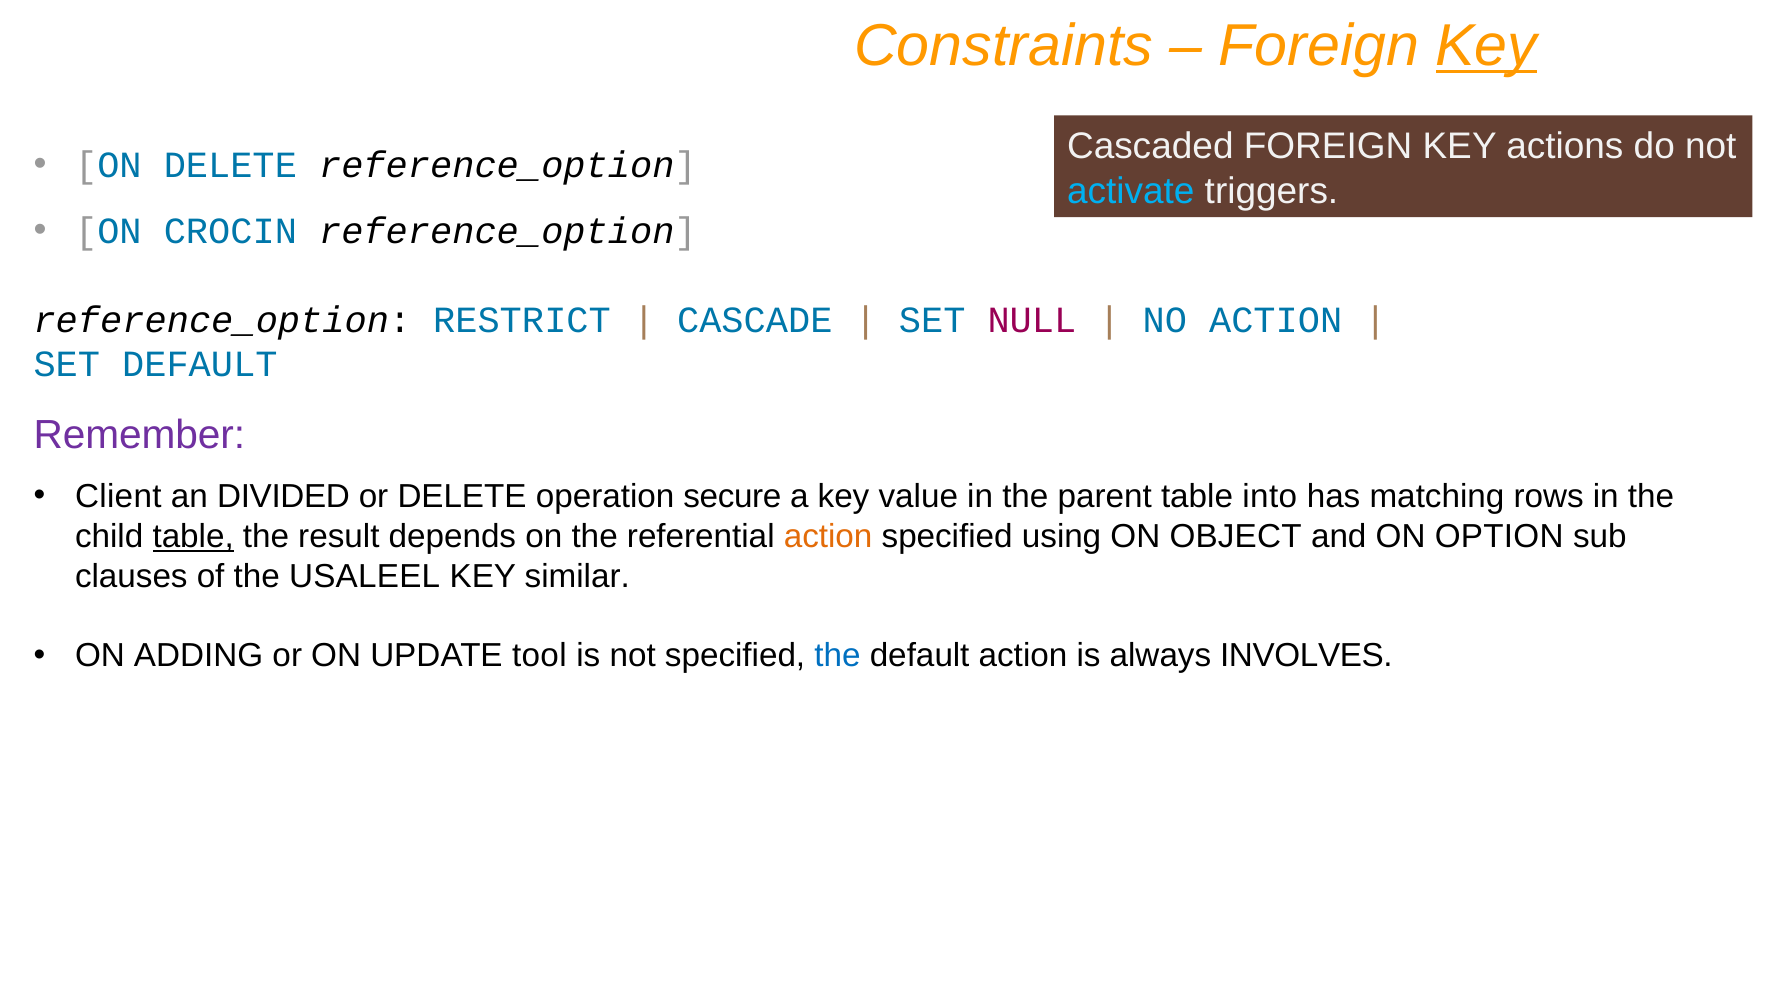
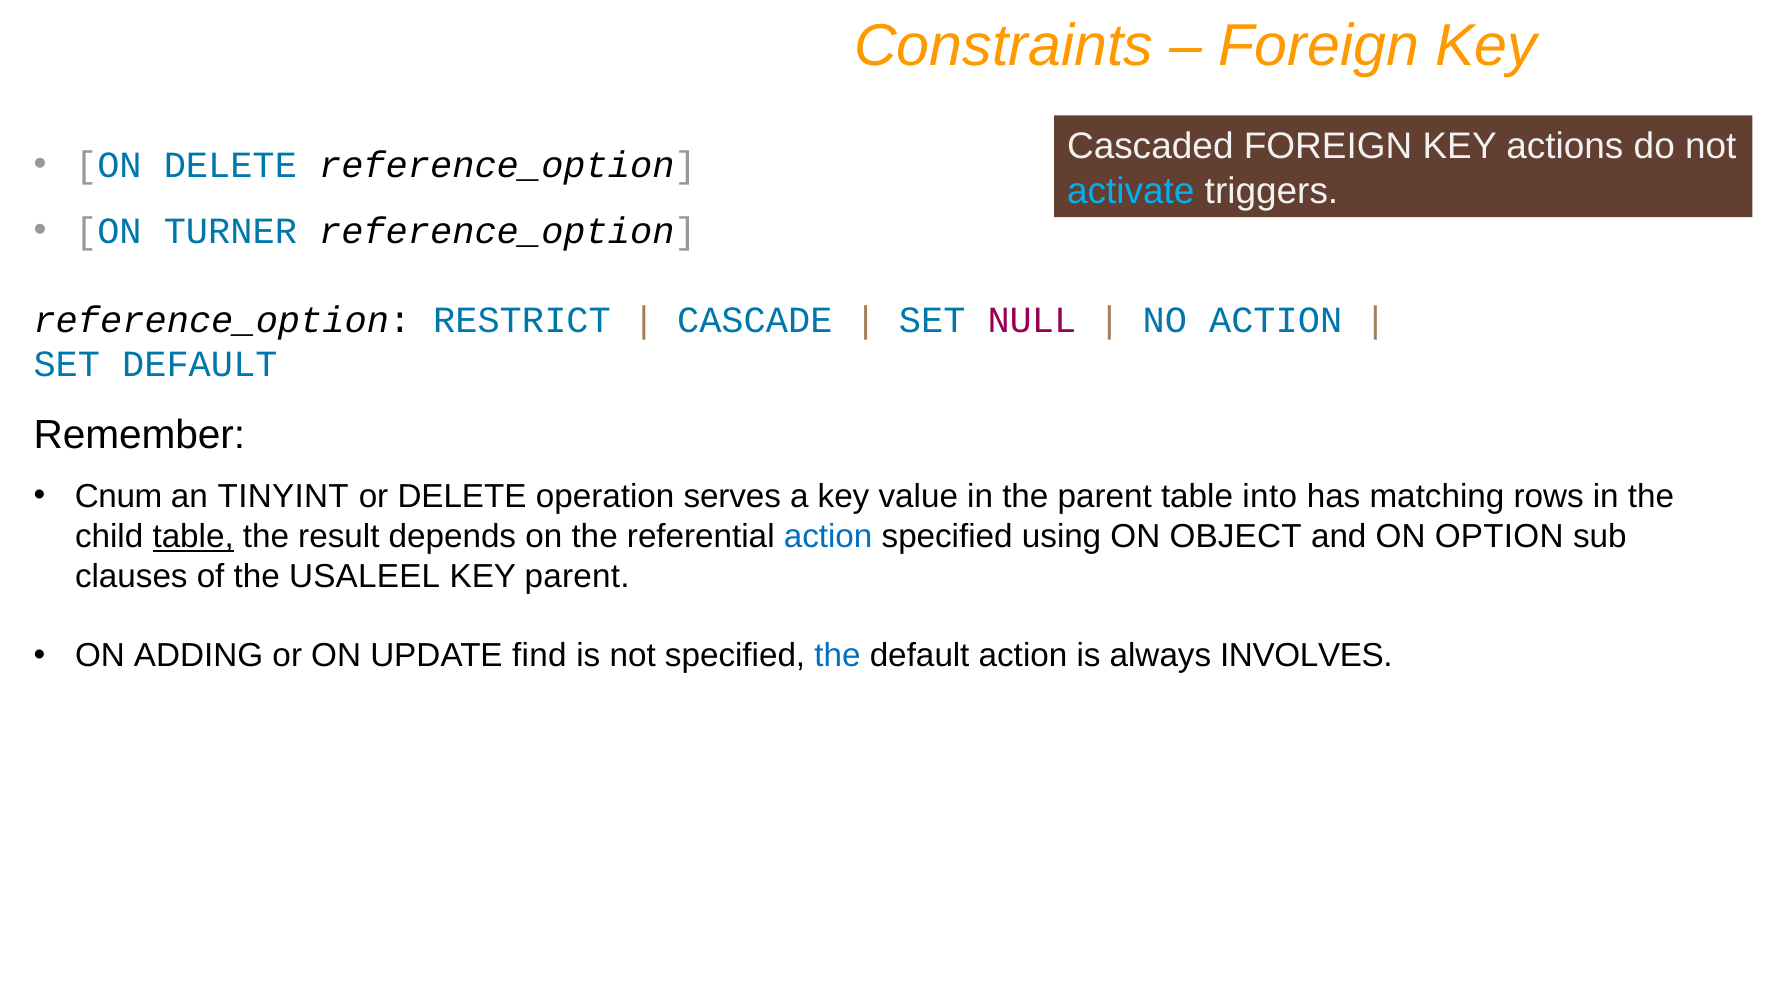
Key underline: present -> none (1486, 46)
CROCIN: CROCIN -> TURNER (230, 232)
Remember colour: purple -> black (139, 435)
Client: Client -> Cnum (119, 497)
DIVIDED: DIVIDED -> TINYINT (283, 497)
secure: secure -> serves (732, 497)
action colour: orange -> blue (828, 537)
KEY similar: similar -> parent (577, 576)
tool: tool -> find (539, 656)
